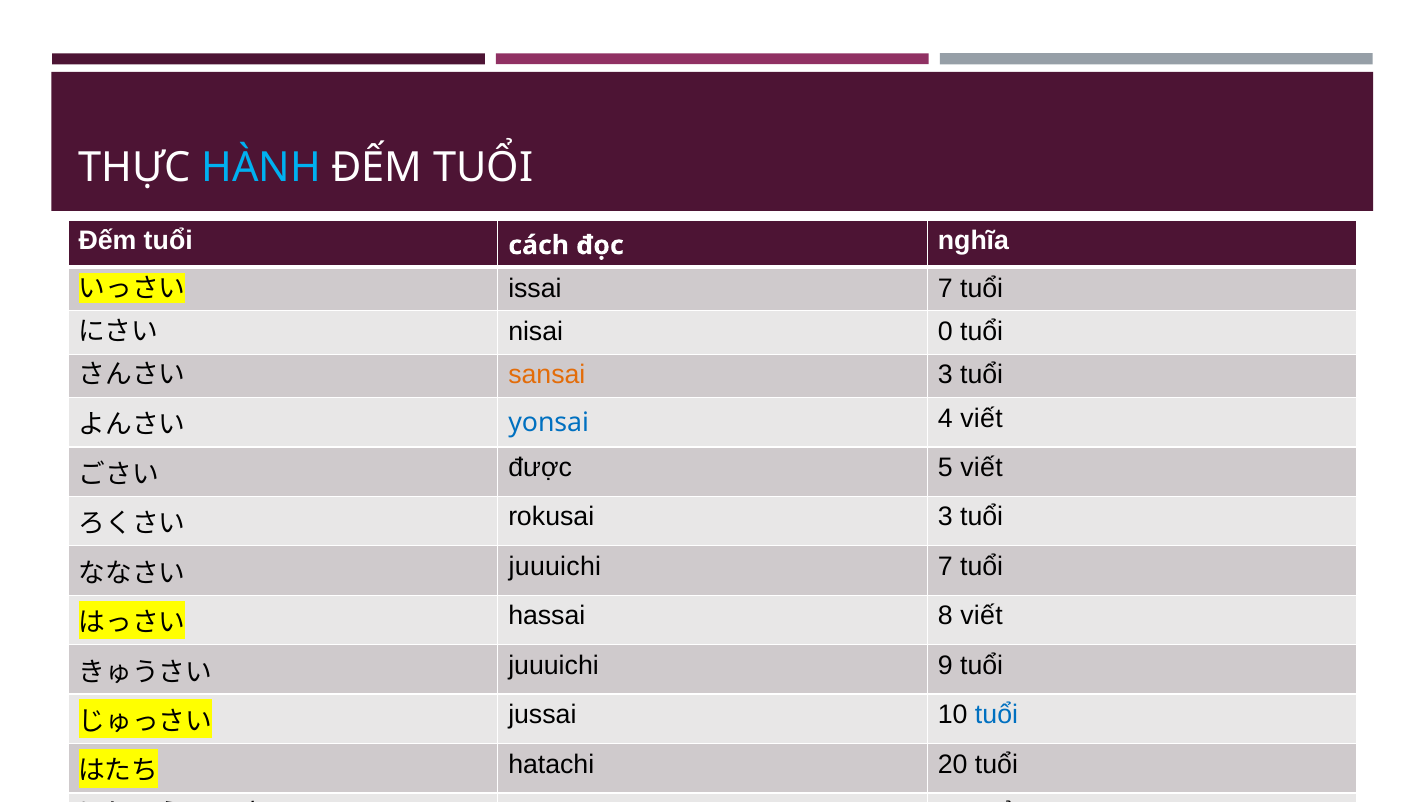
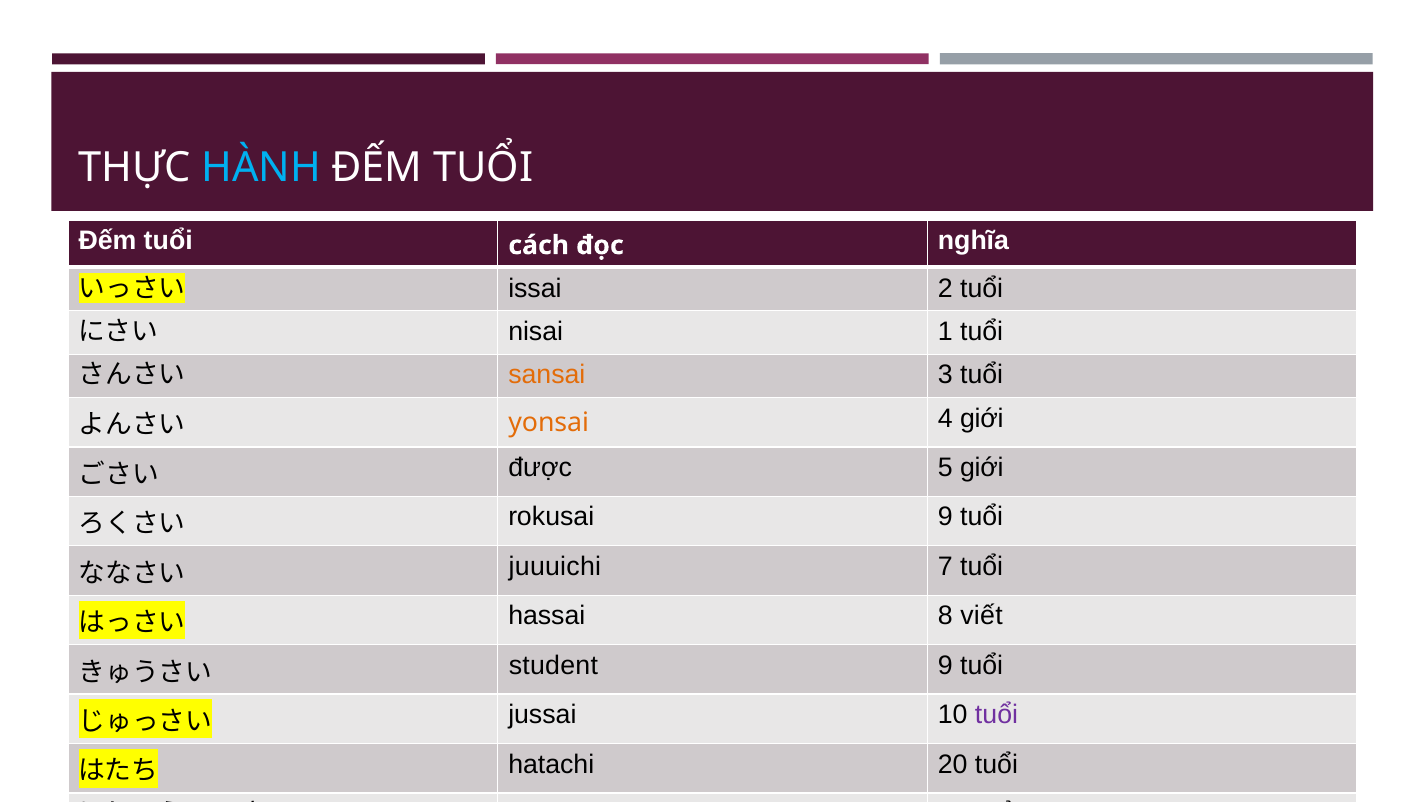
issai 7: 7 -> 2 (945, 288)
0: 0 -> 1 (945, 331)
yonsai colour: blue -> orange (549, 422)
4 viết: viết -> giới (982, 418)
5 viết: viết -> giới (982, 467)
rokusai 3: 3 -> 9 (945, 517)
juuuichi: juuuichi -> student (553, 665)
tuổi colour: blue -> purple (997, 714)
